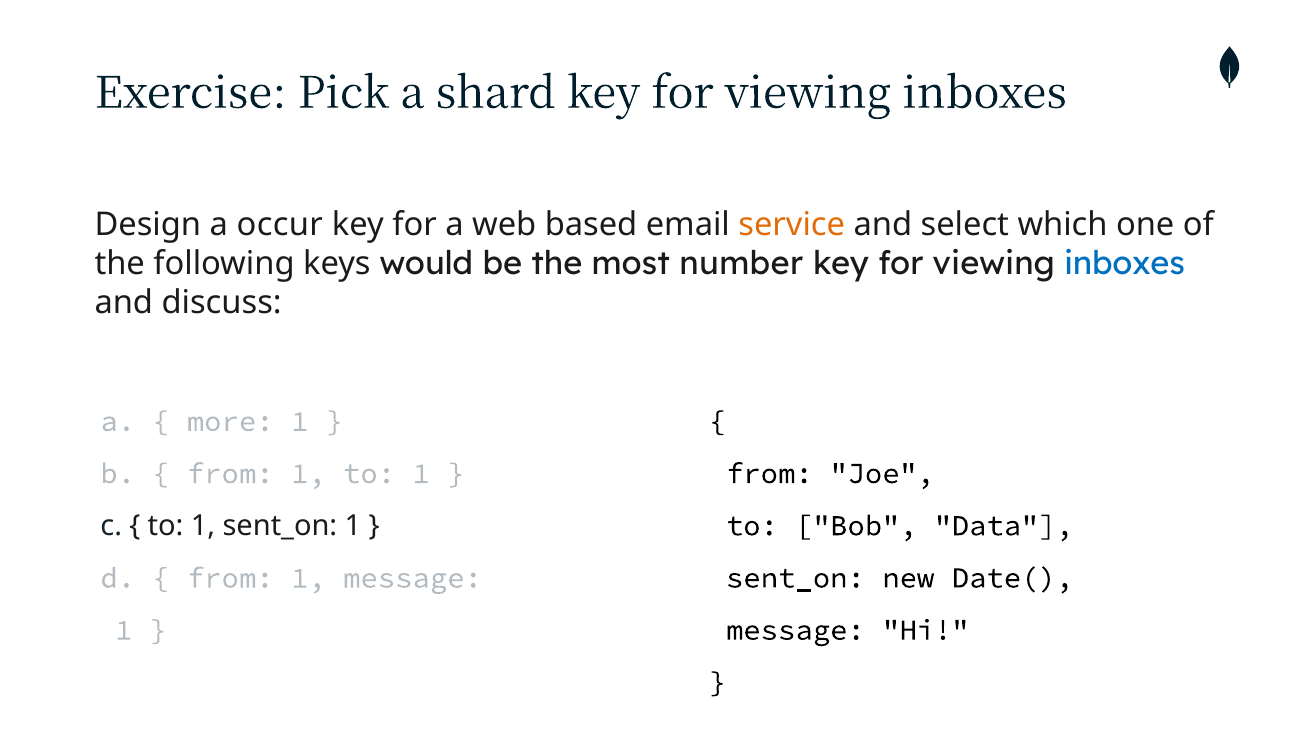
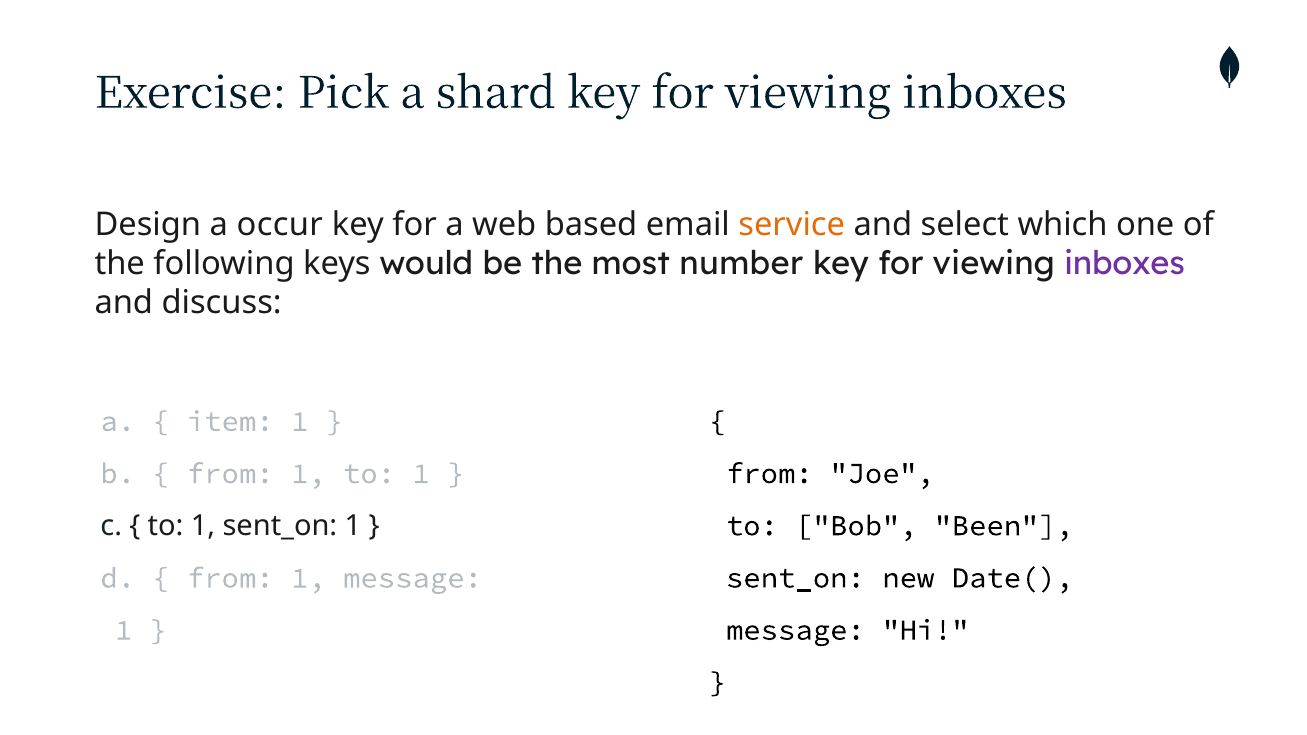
inboxes colour: blue -> purple (1125, 264)
more: more -> item (230, 421)
Data: Data -> Been (1004, 526)
